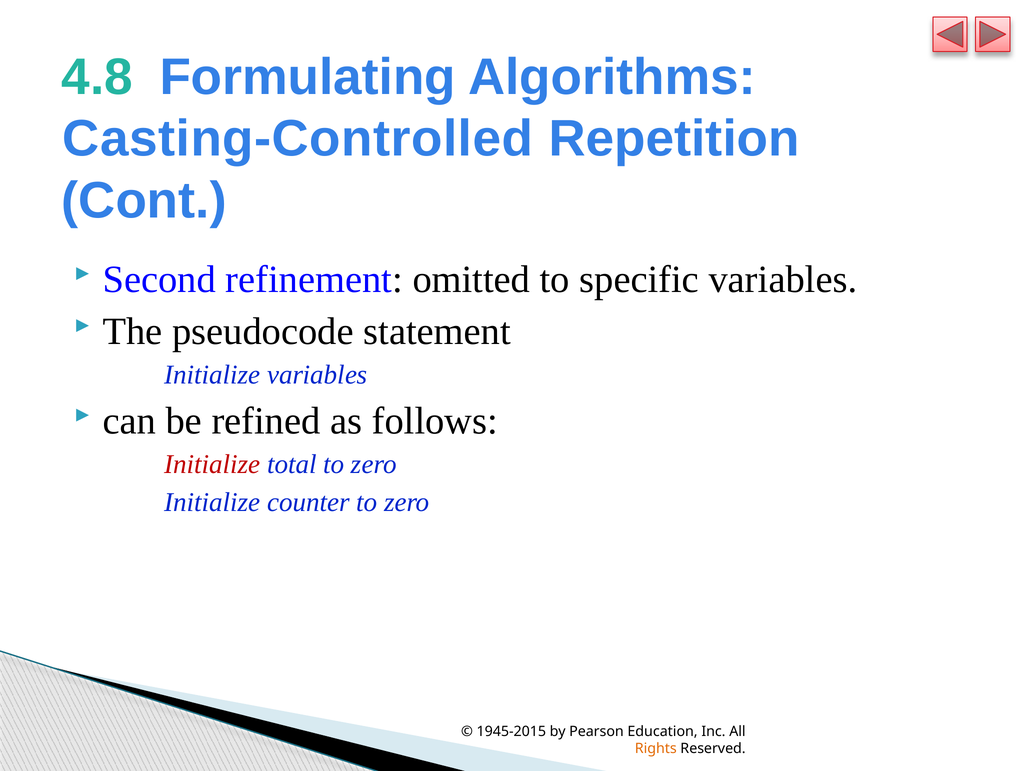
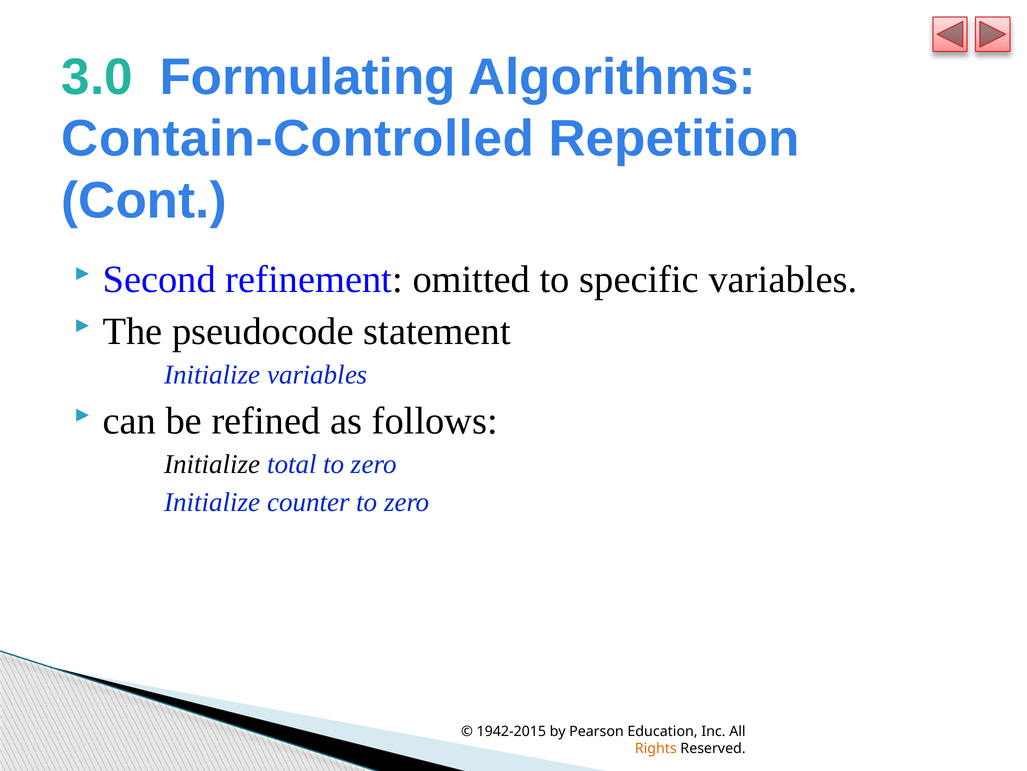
4.8: 4.8 -> 3.0 (97, 77)
Casting-Controlled: Casting-Controlled -> Contain-Controlled (298, 139)
Initialize colour: red -> black (212, 464)
1945-2015: 1945-2015 -> 1942-2015 (511, 731)
